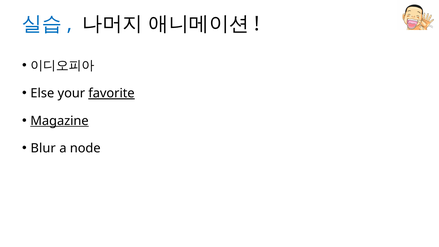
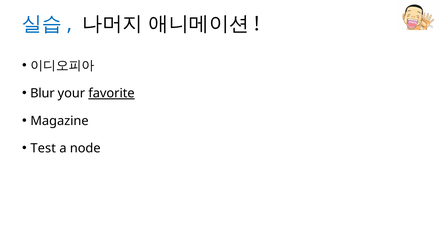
Else: Else -> Blur (42, 93)
Magazine underline: present -> none (59, 121)
Blur: Blur -> Test (43, 148)
